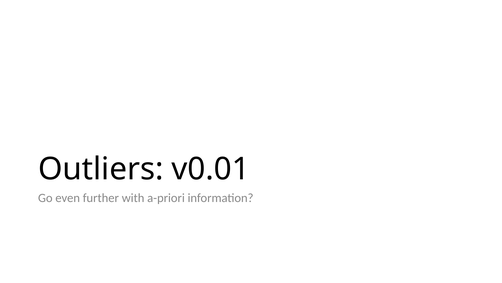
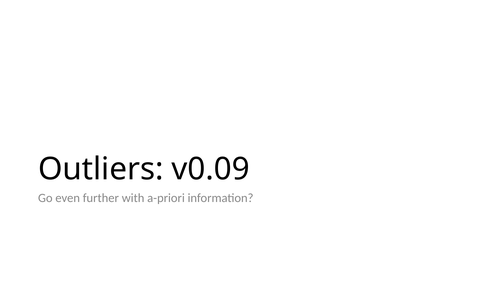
v0.01: v0.01 -> v0.09 (211, 169)
